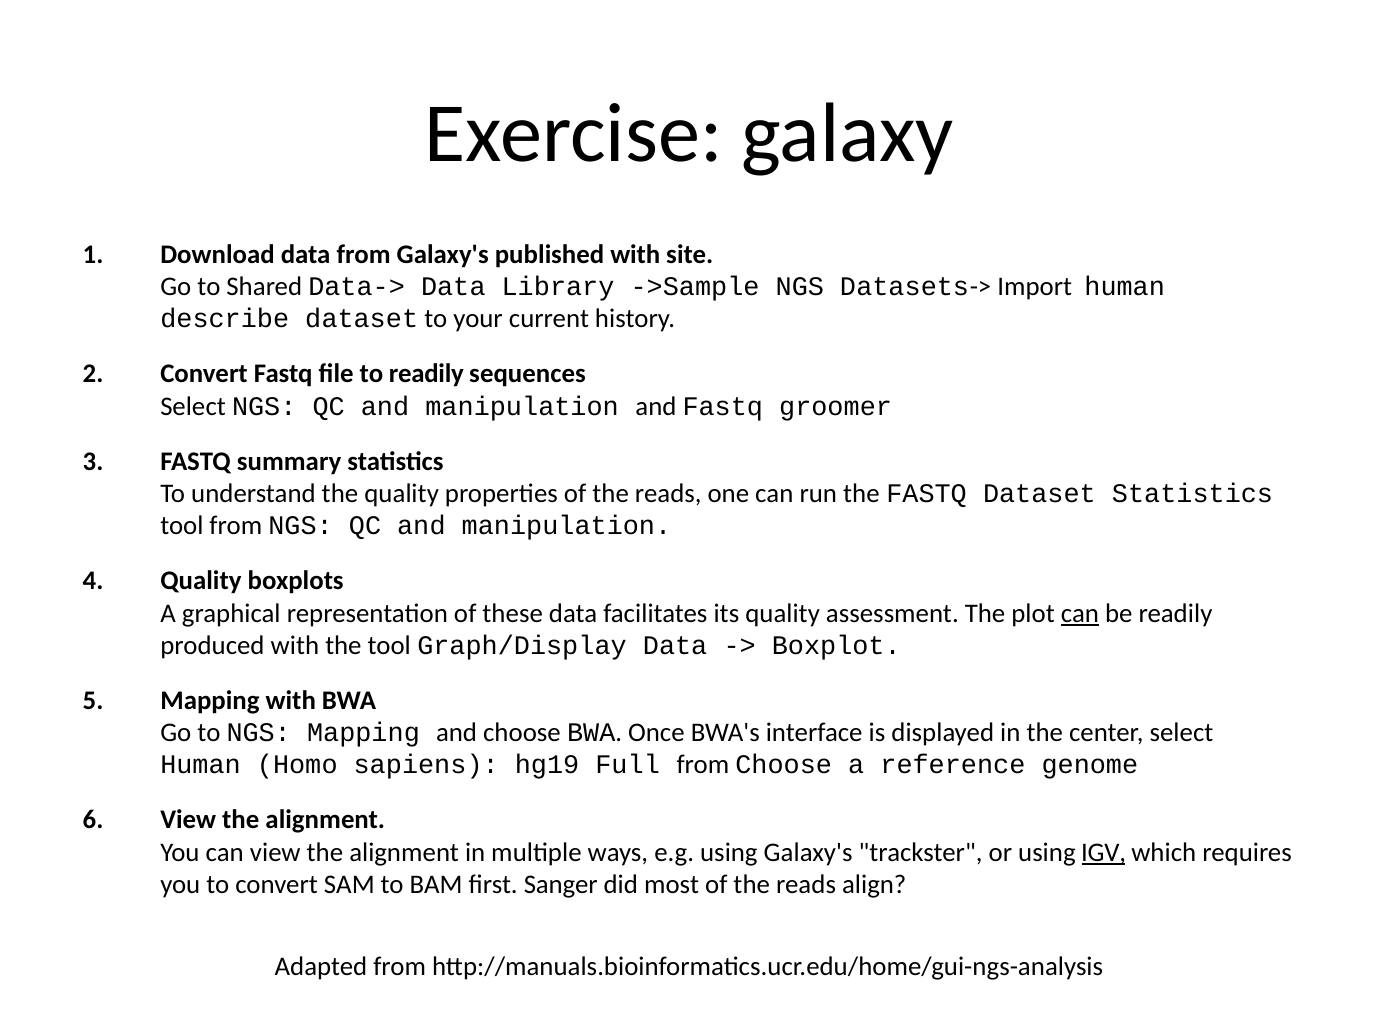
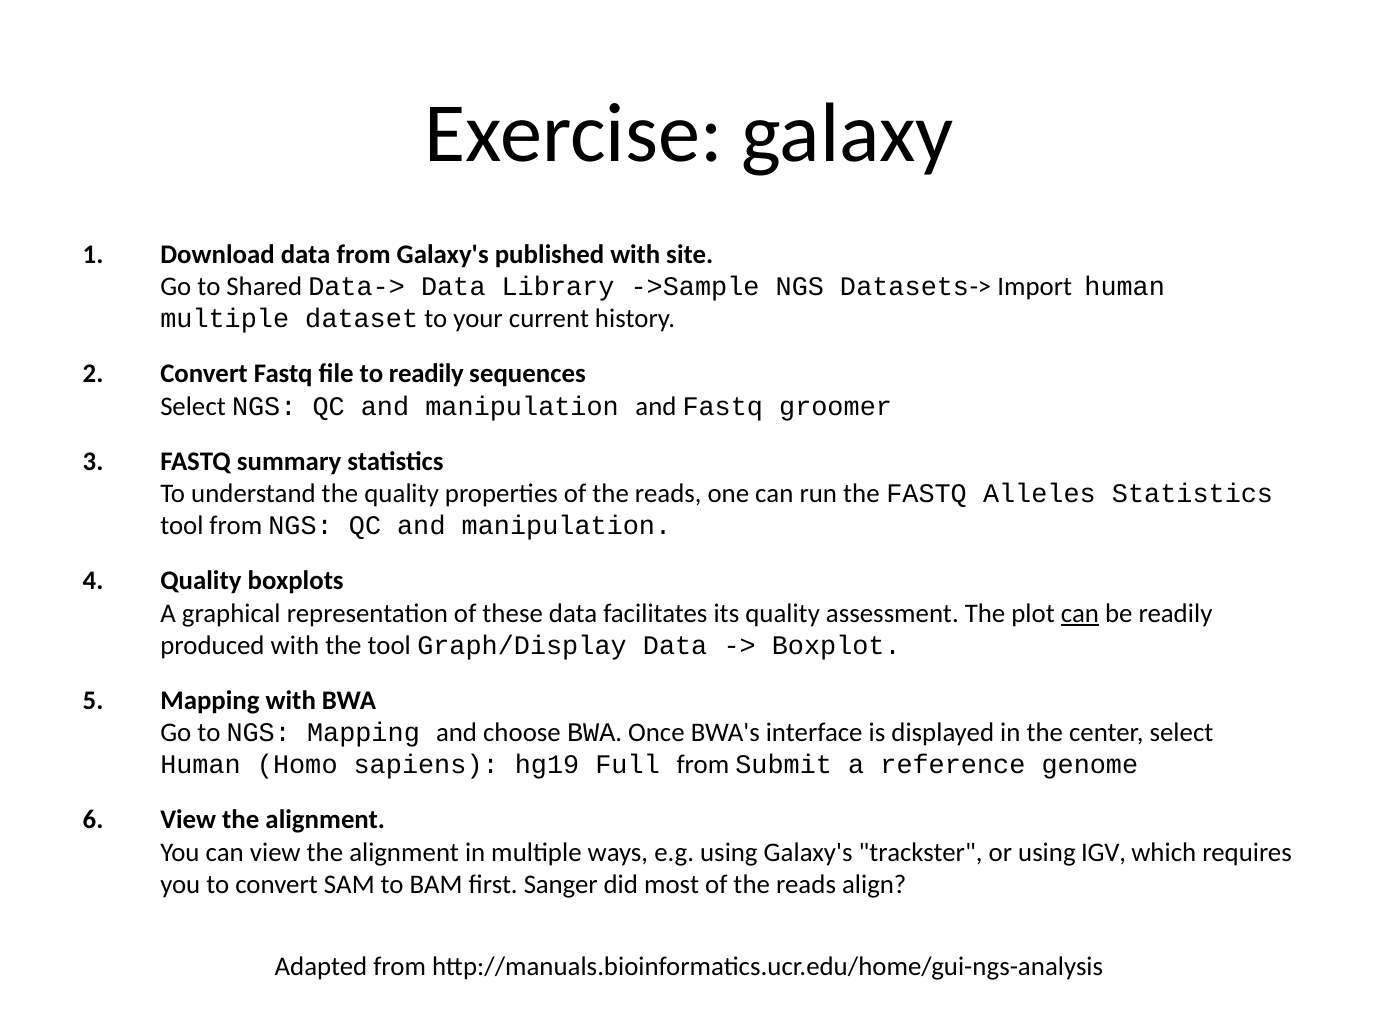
describe: describe -> multiple (225, 319)
FASTQ Dataset: Dataset -> Alleles (1039, 494)
from Choose: Choose -> Submit (784, 765)
IGV underline: present -> none (1104, 852)
